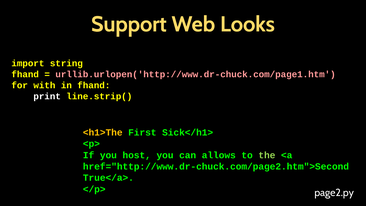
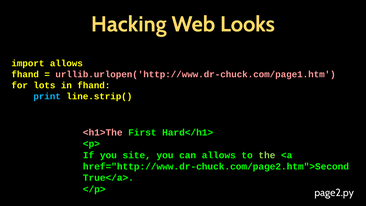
Support: Support -> Hacking (129, 24)
import string: string -> allows (66, 63)
with: with -> lots (44, 85)
print colour: white -> light blue (47, 96)
<h1>The colour: yellow -> pink (103, 132)
Sick</h1>: Sick</h1> -> Hard</h1> (188, 132)
host: host -> site (137, 155)
